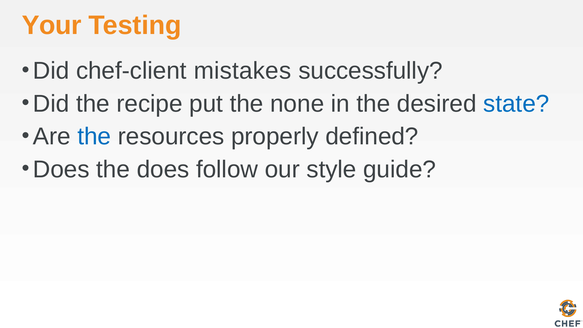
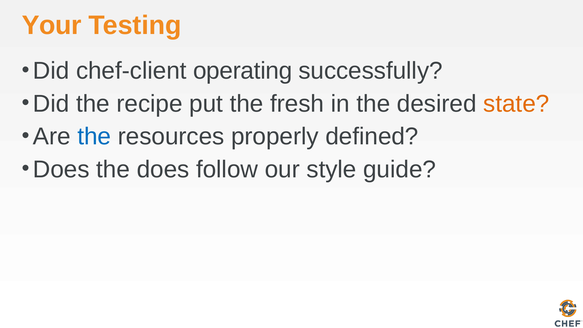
mistakes: mistakes -> operating (243, 71)
none: none -> fresh (297, 104)
state colour: blue -> orange (516, 104)
